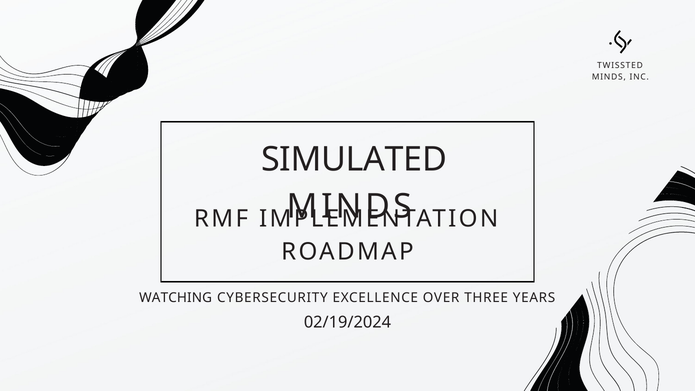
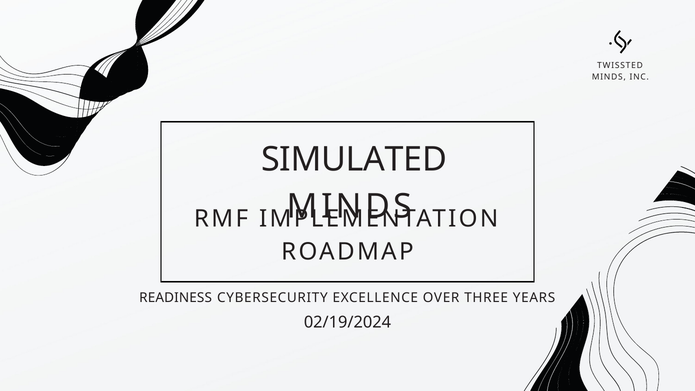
WATCHING: WATCHING -> READINESS (176, 298)
